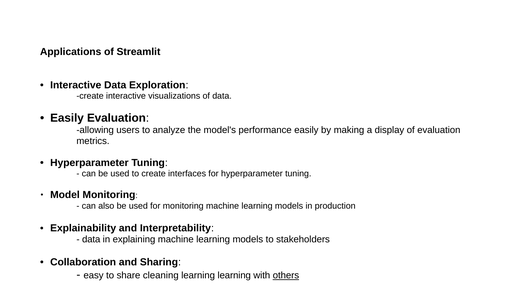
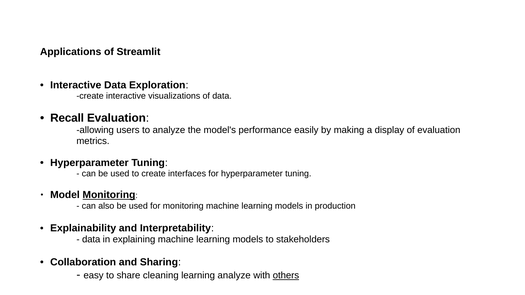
Easily: Easily -> Recall (67, 118)
Monitoring underline: none -> present (109, 195)
learning learning: learning -> analyze (234, 276)
